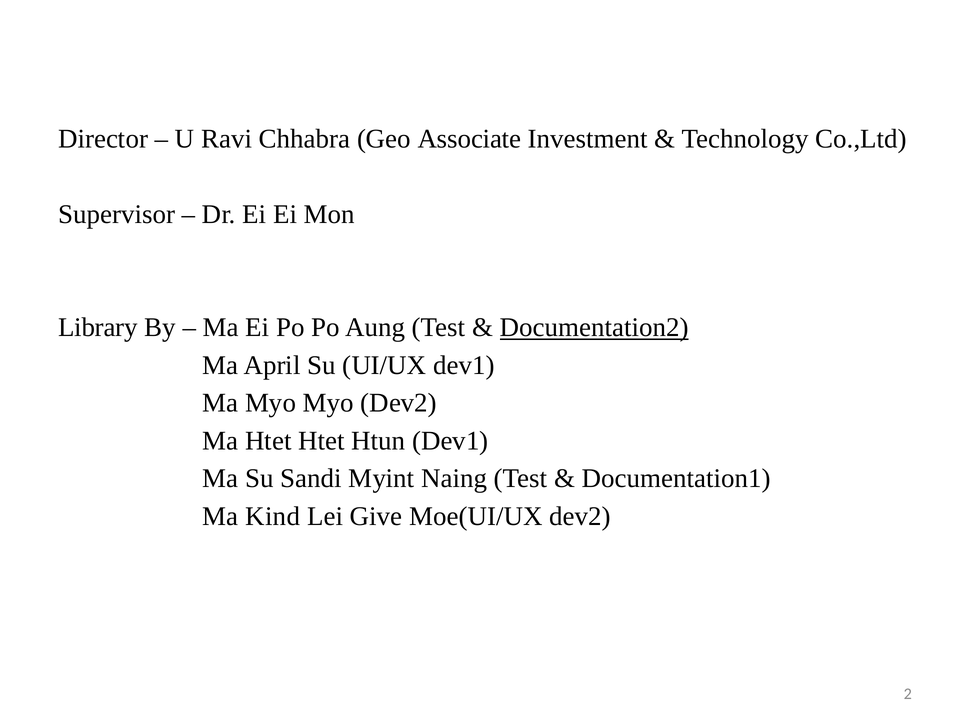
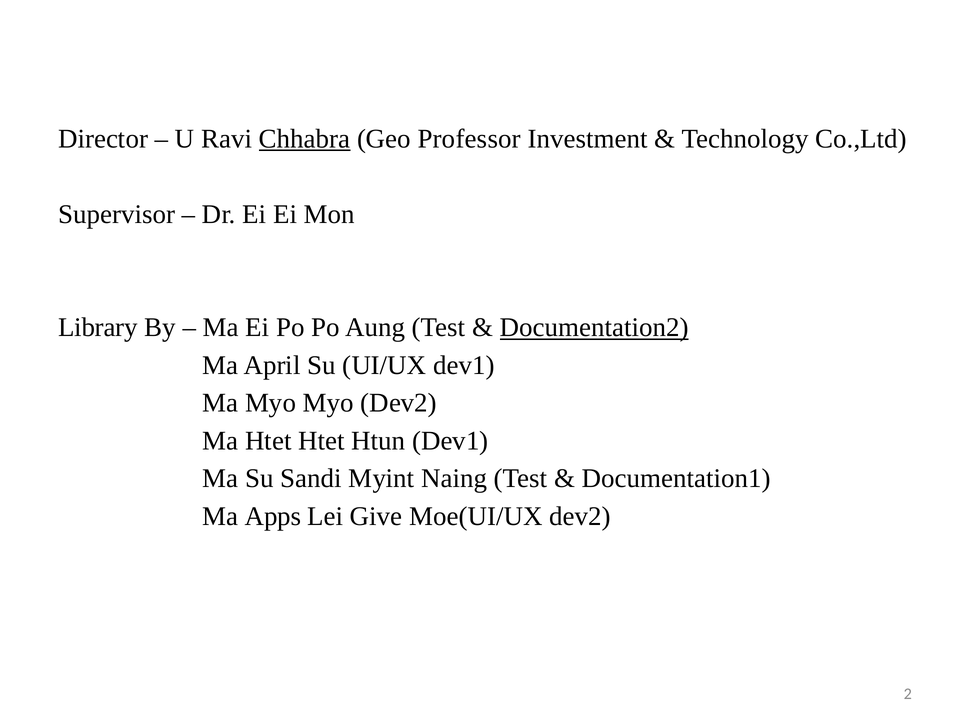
Chhabra underline: none -> present (305, 139)
Associate: Associate -> Professor (469, 139)
Kind: Kind -> Apps (273, 517)
